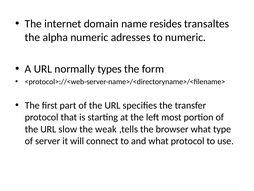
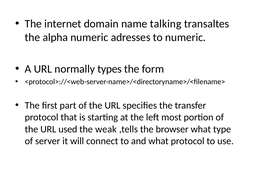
resides: resides -> talking (166, 24)
slow: slow -> used (68, 129)
